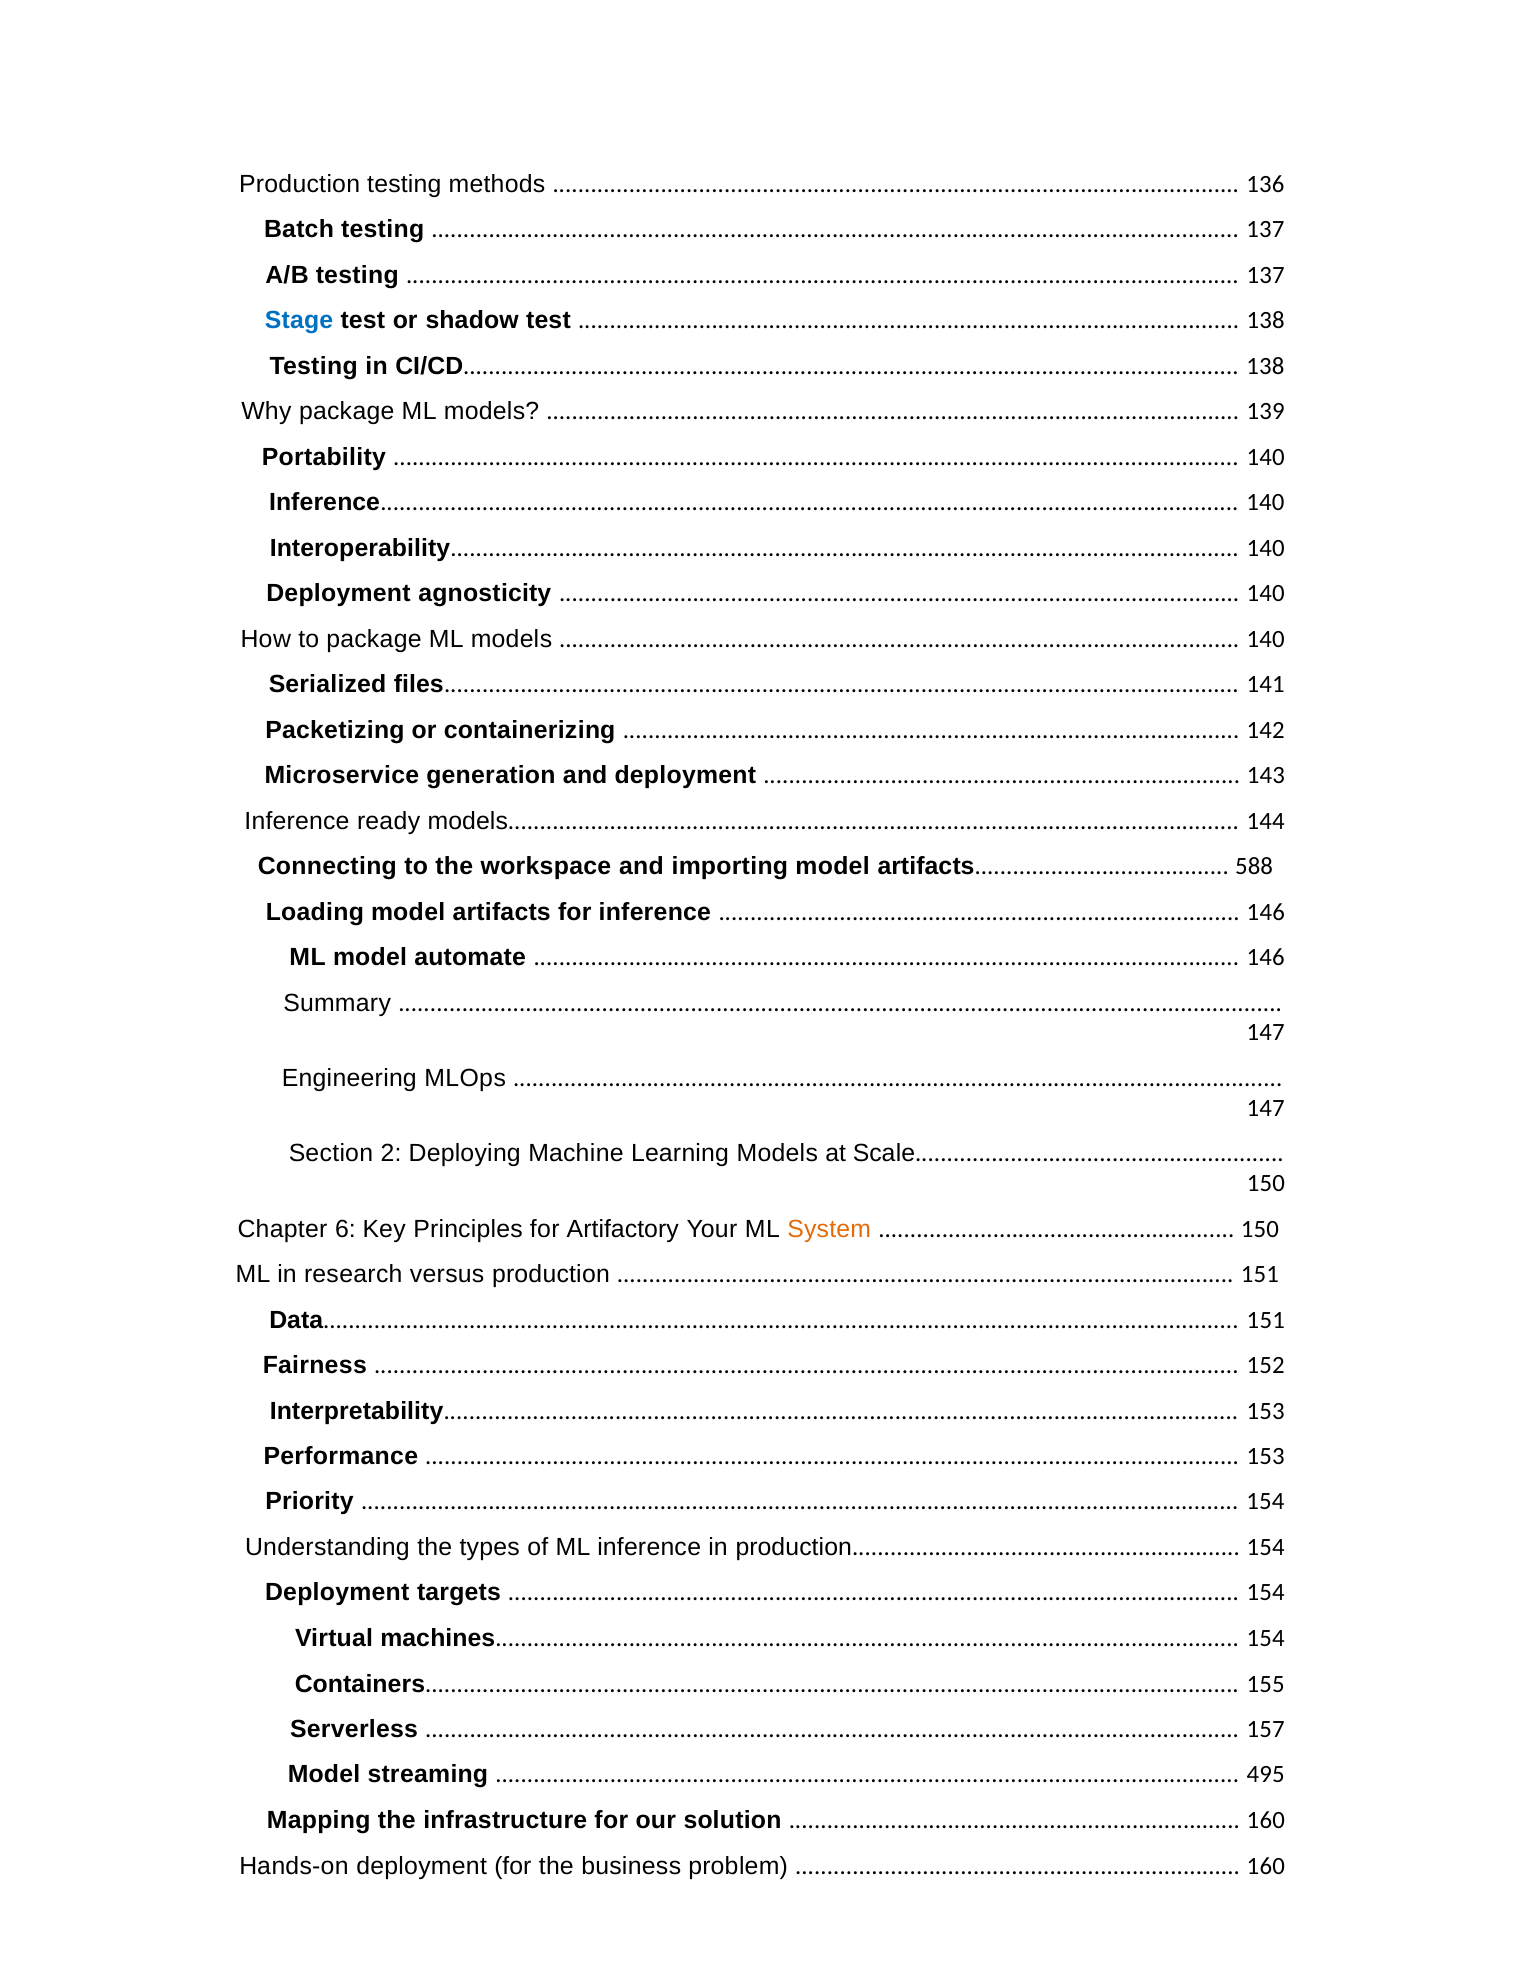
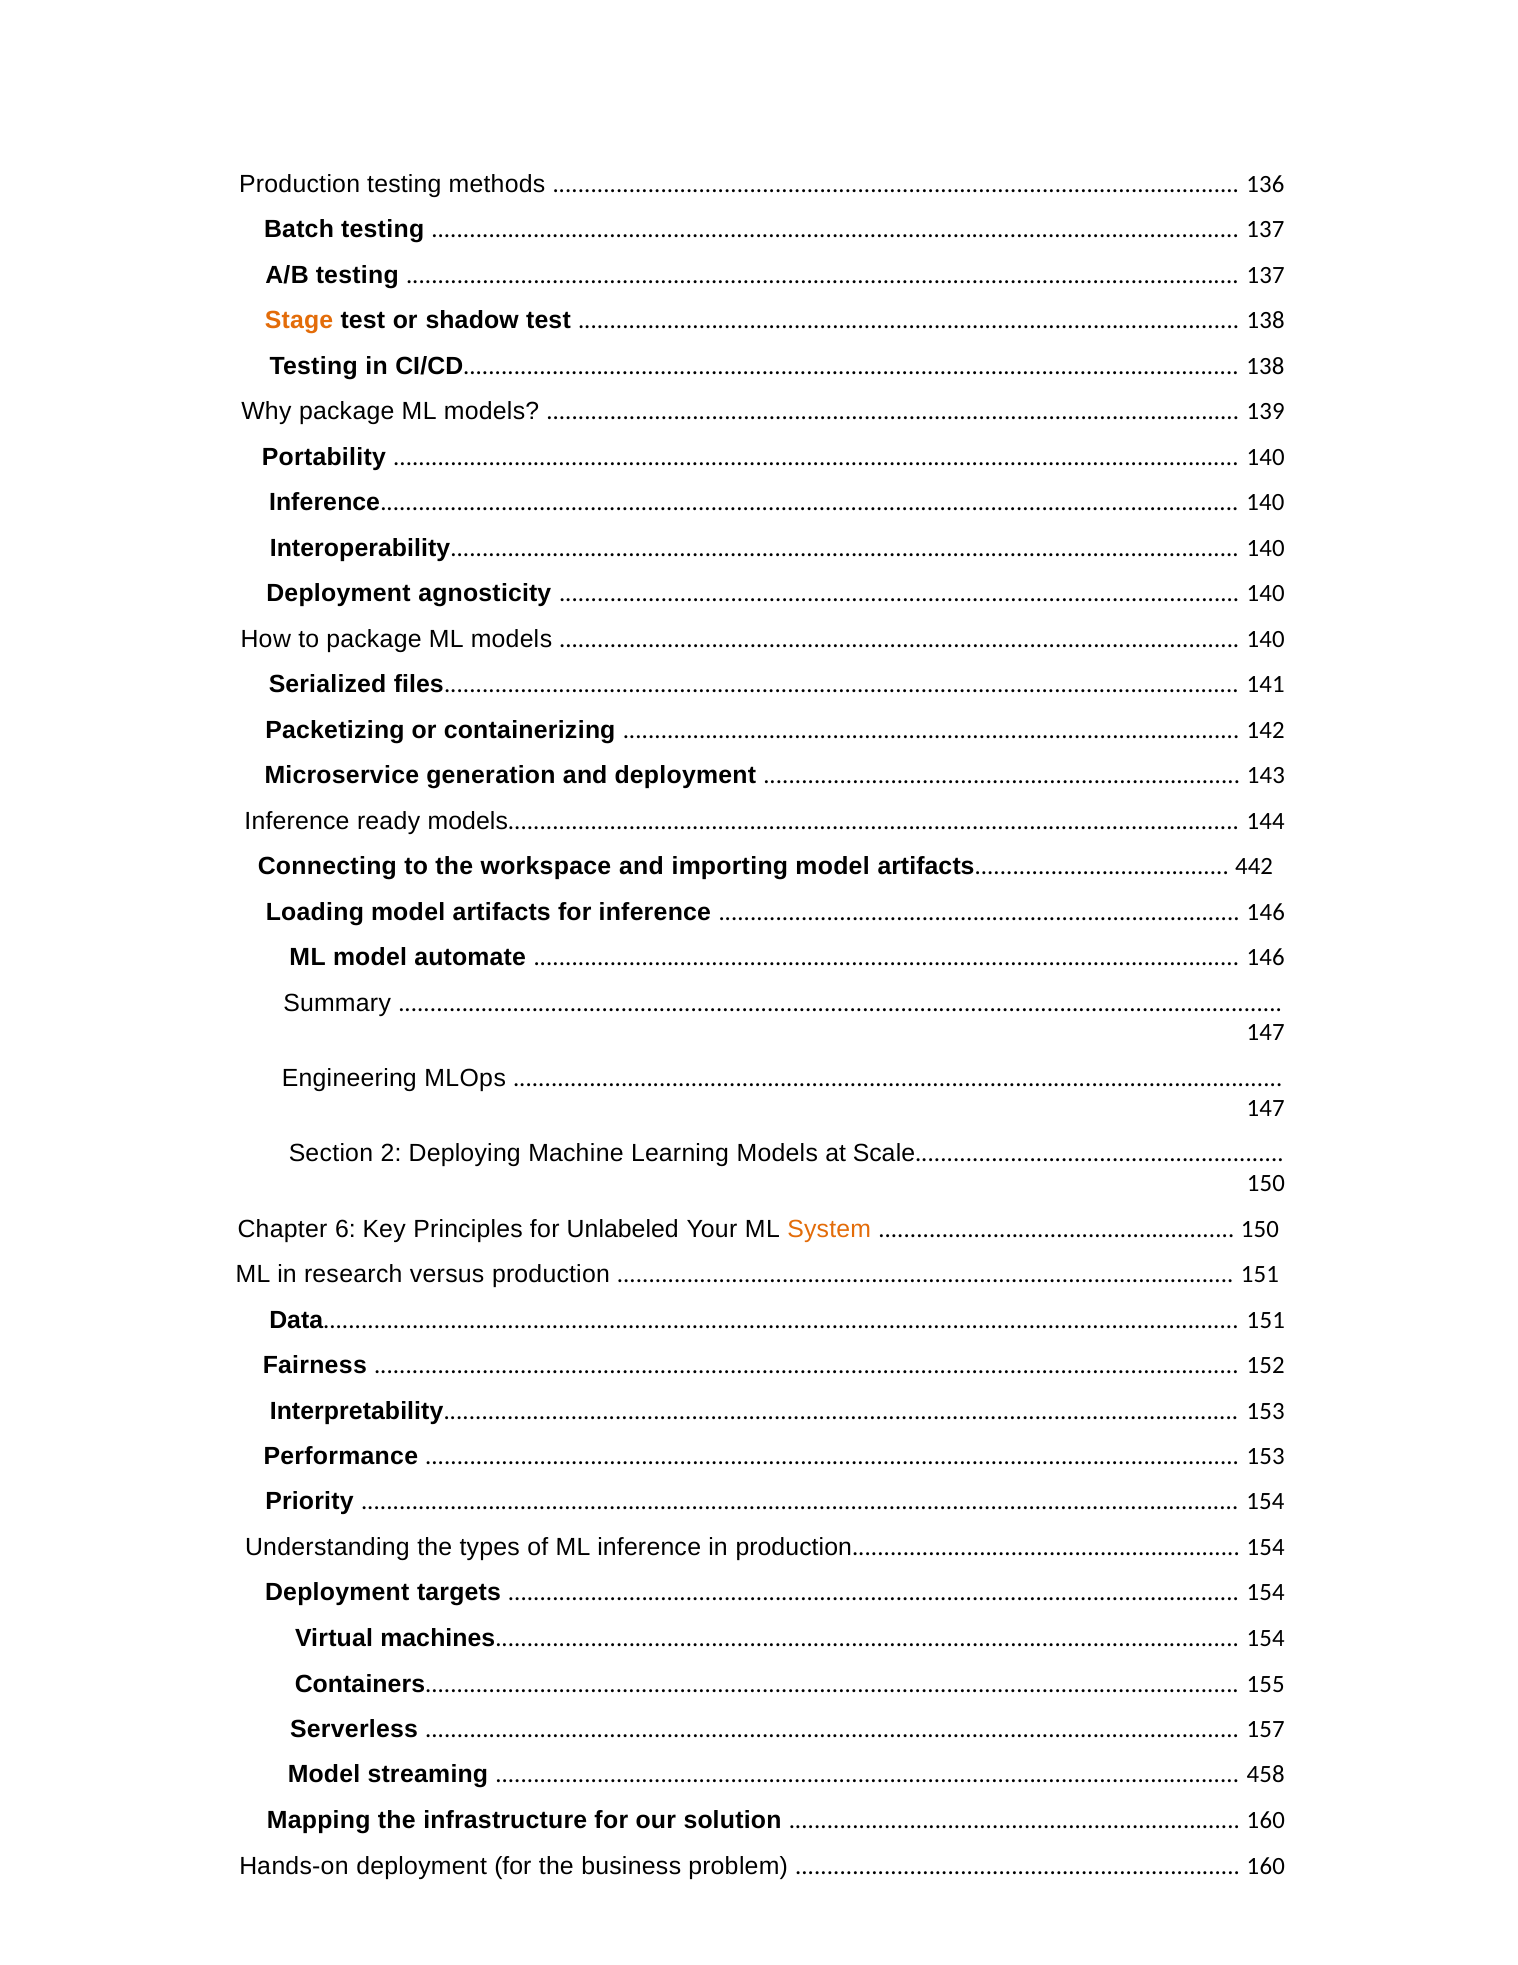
Stage colour: blue -> orange (299, 320)
588: 588 -> 442 (1254, 866)
Artifactory: Artifactory -> Unlabeled (623, 1228)
495: 495 -> 458 (1266, 1774)
